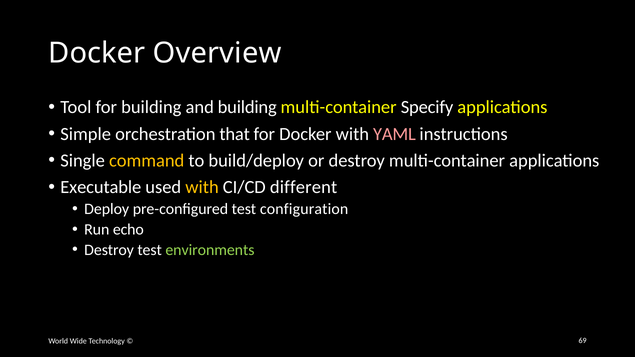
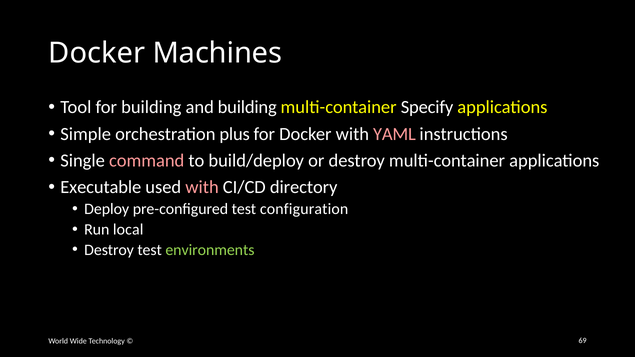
Overview: Overview -> Machines (217, 53)
that: that -> plus (235, 134)
command colour: yellow -> pink (147, 161)
with colour: yellow -> pink (202, 187)
different: different -> directory (304, 187)
echo: echo -> local (128, 230)
